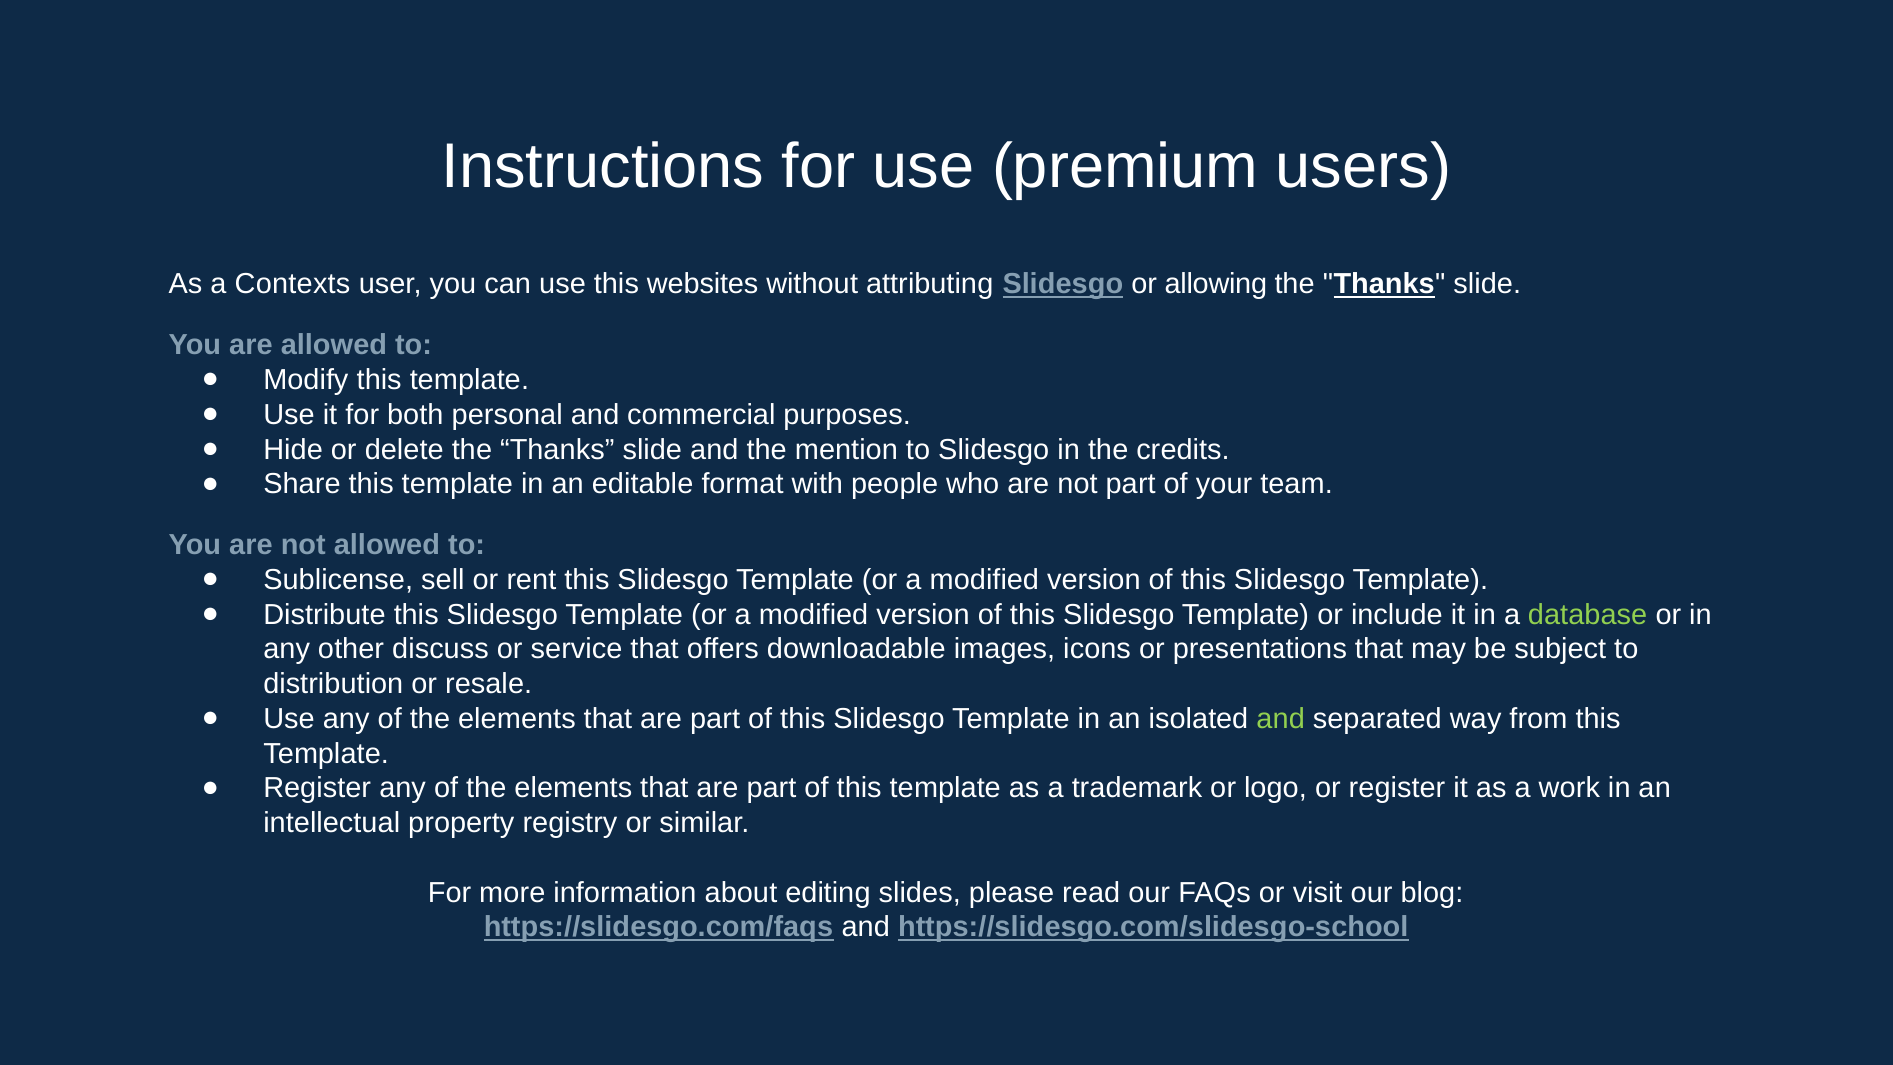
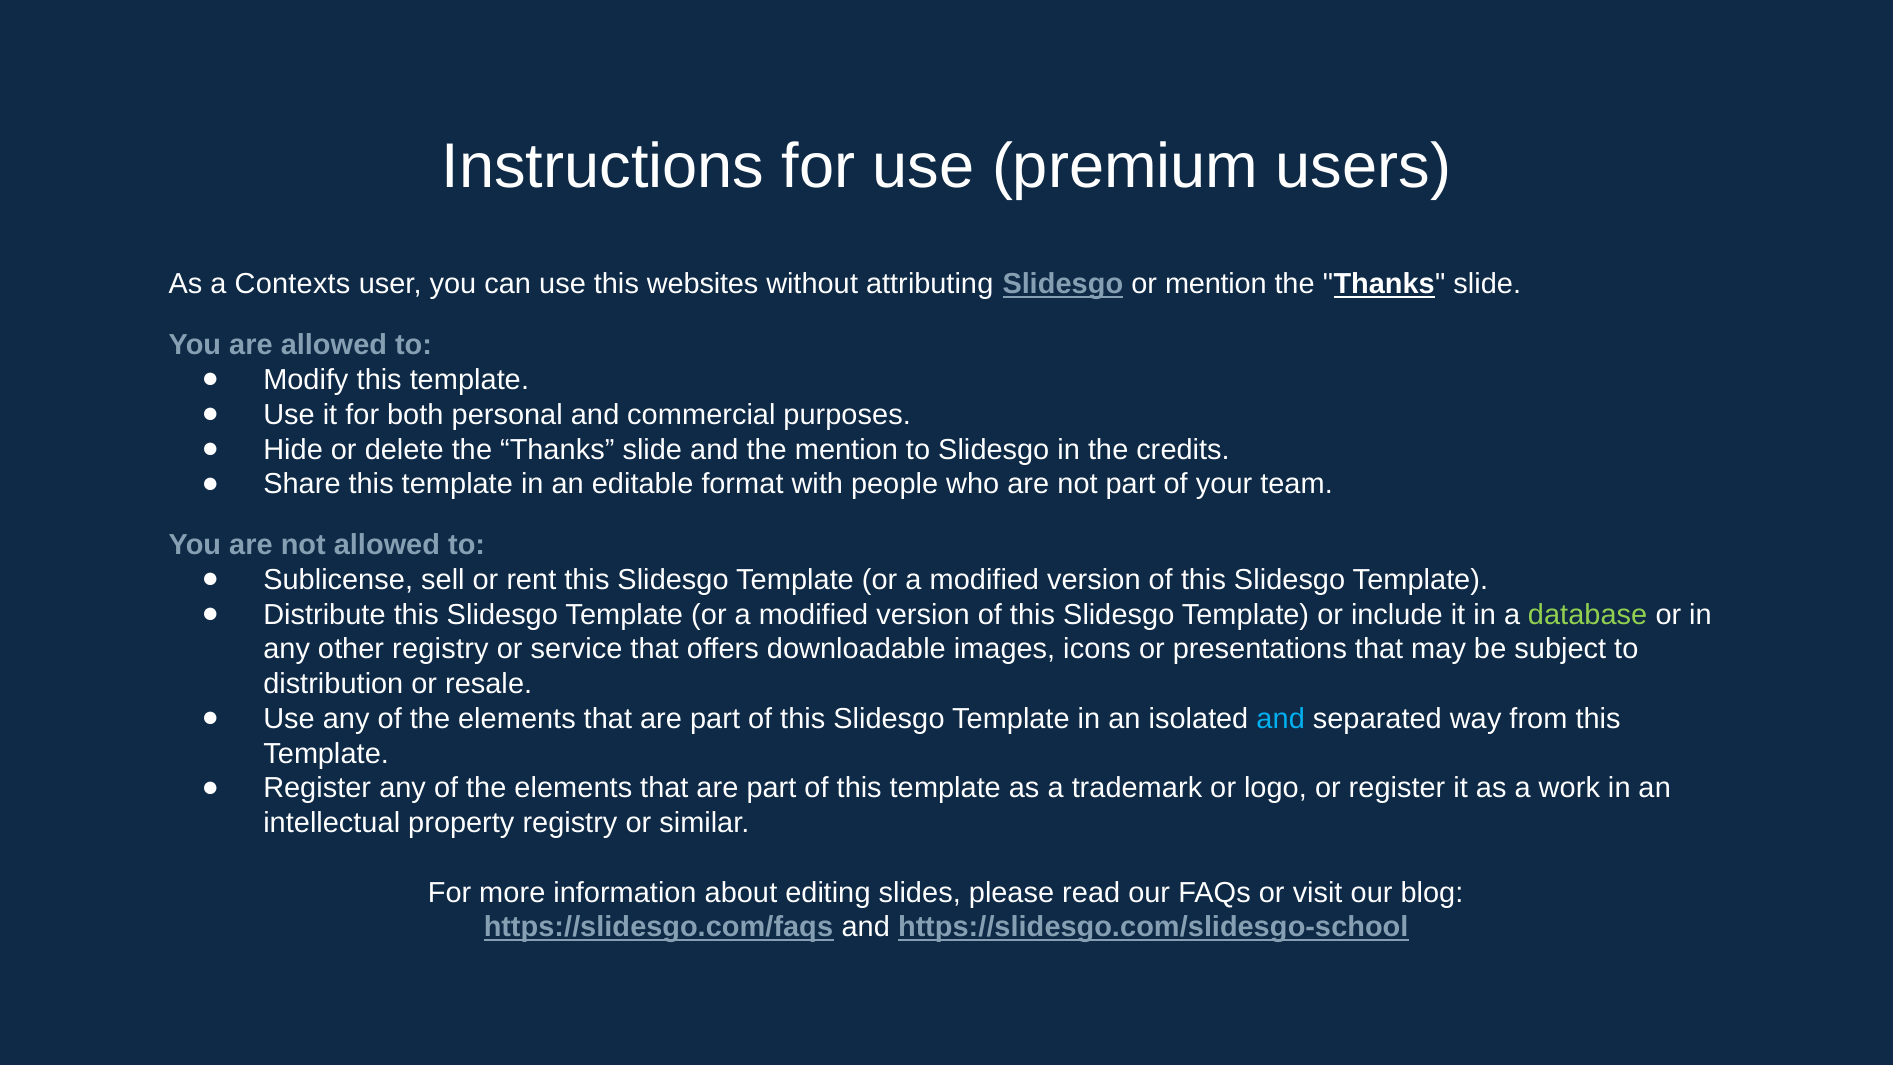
or allowing: allowing -> mention (1216, 284)
other discuss: discuss -> registry (440, 649)
and colour: light green -> light blue (1281, 719)
